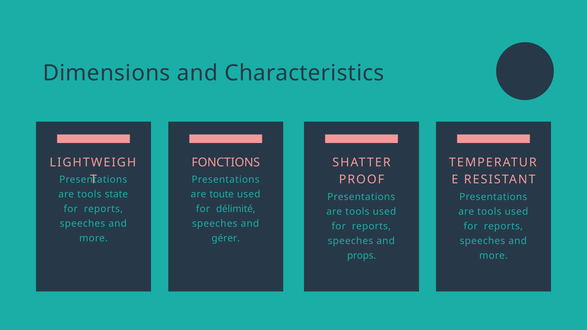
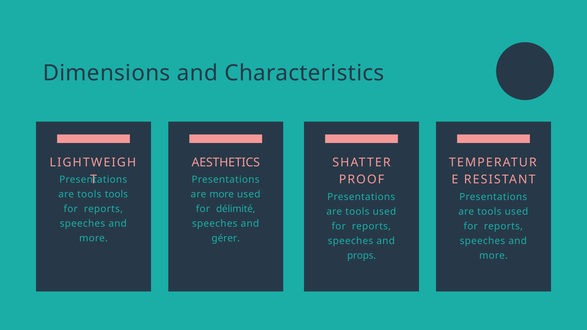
FONCTIONS: FONCTIONS -> AESTHETICS (226, 162)
tools state: state -> tools (116, 195)
are toute: toute -> more (222, 195)
